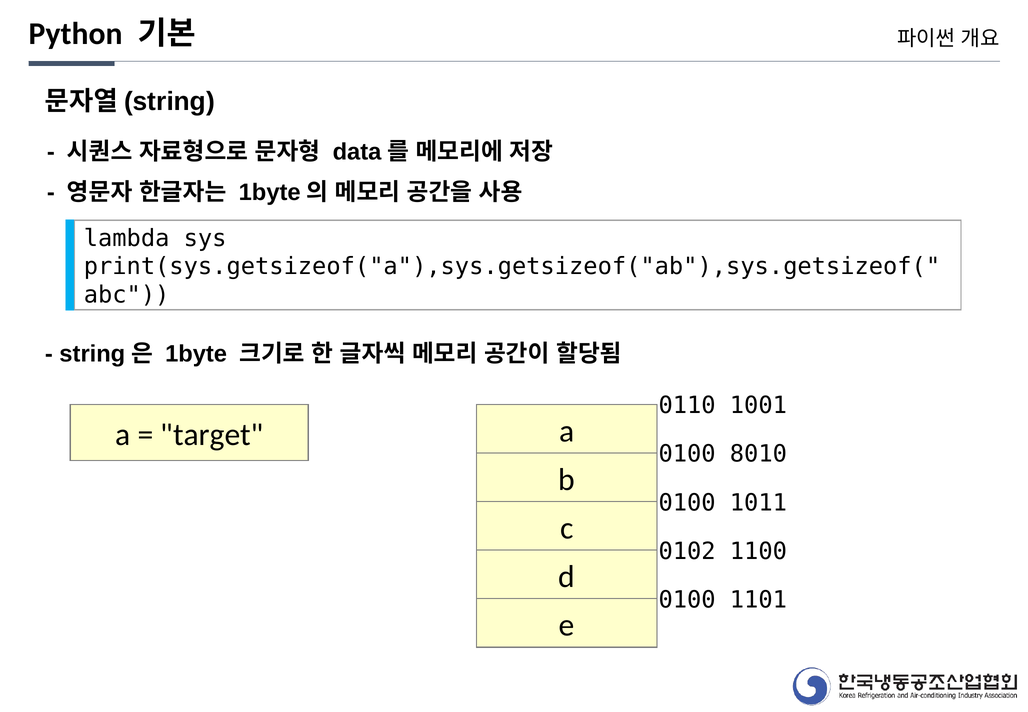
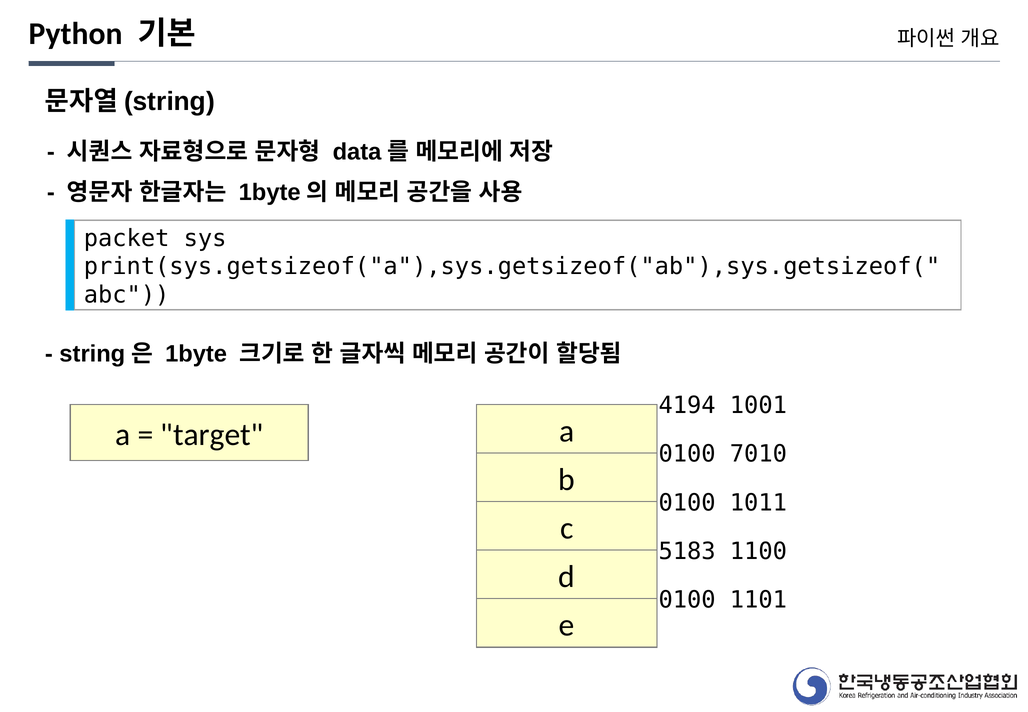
lambda: lambda -> packet (127, 238)
0110: 0110 -> 4194 (687, 405)
8010: 8010 -> 7010 (758, 454)
0102: 0102 -> 5183 (687, 551)
